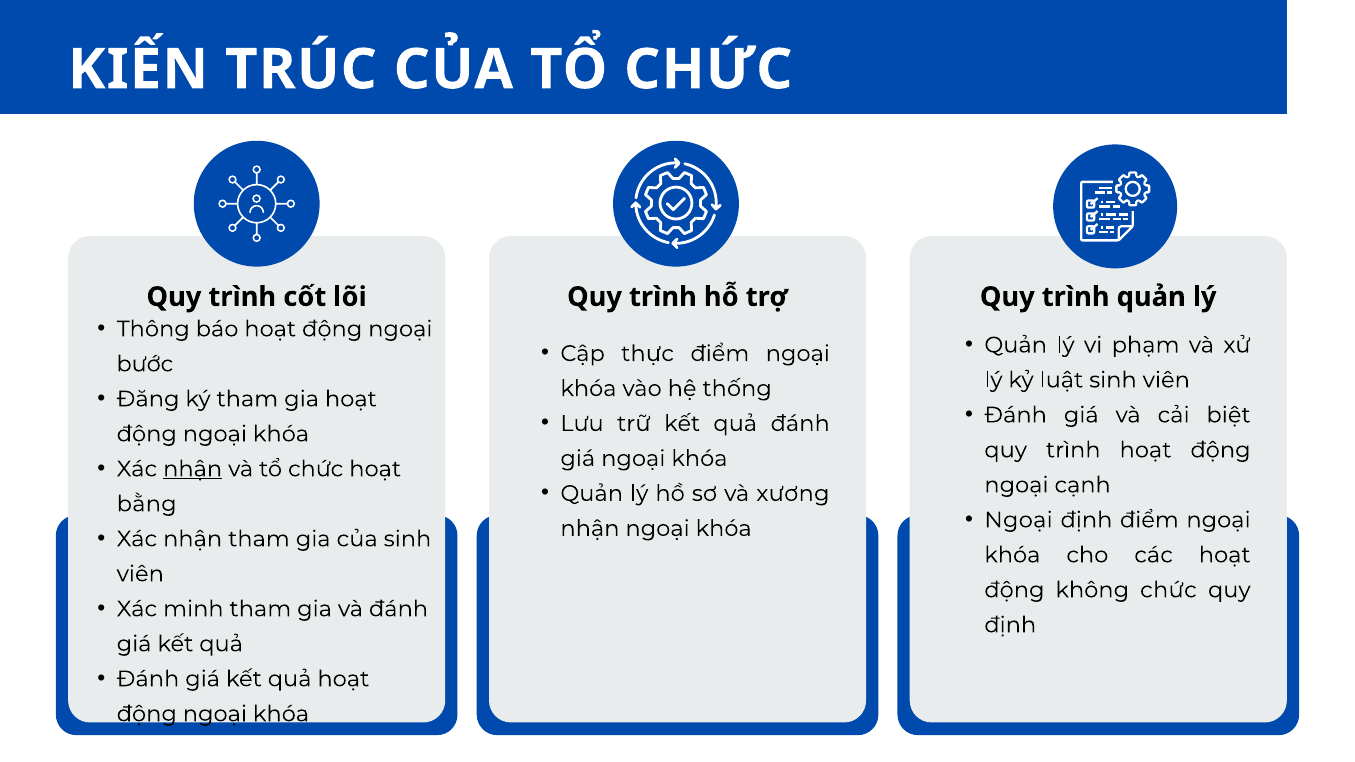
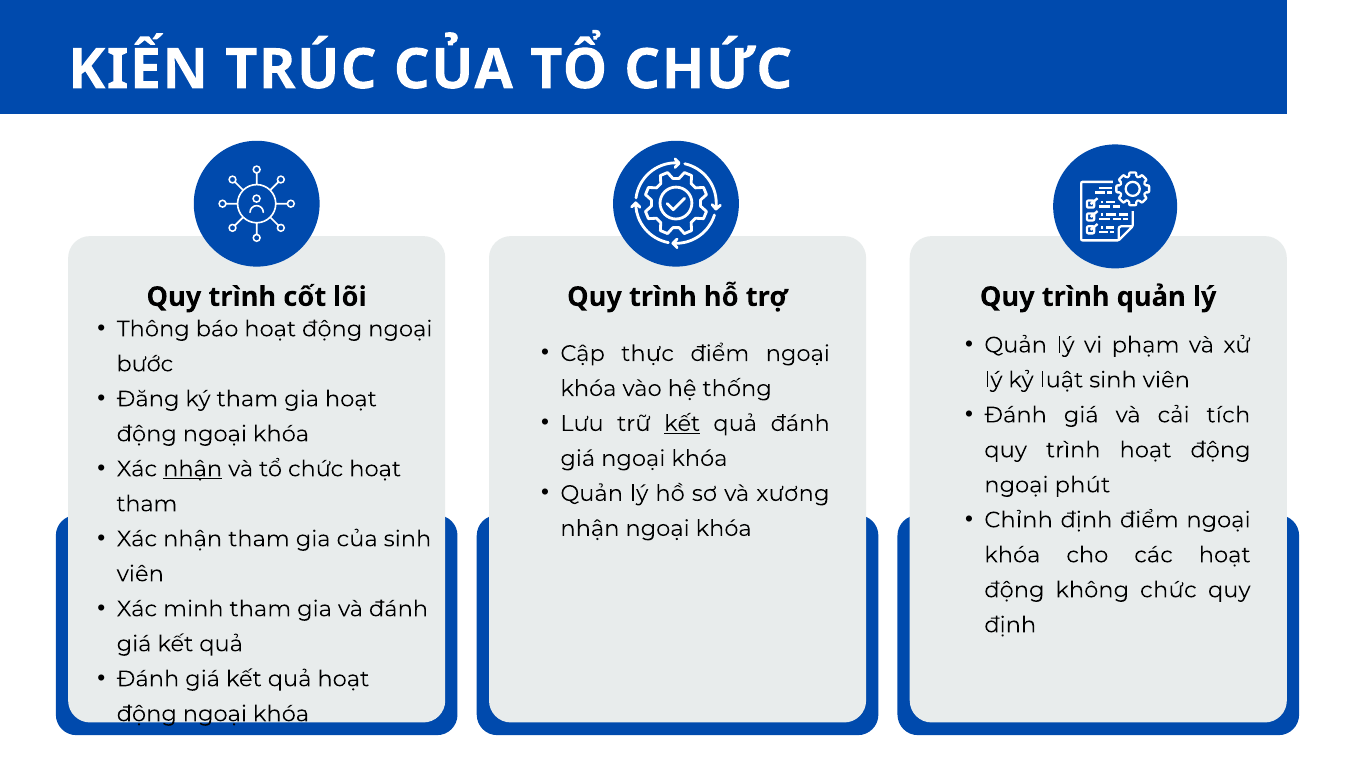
biệt: biệt -> tích (1228, 415)
kết underline: none -> present (682, 424)
cạnh: cạnh -> phút (1082, 485)
bằng: bằng -> tham (147, 504)
Ngoại: Ngoại -> Chỉnh (1019, 520)
